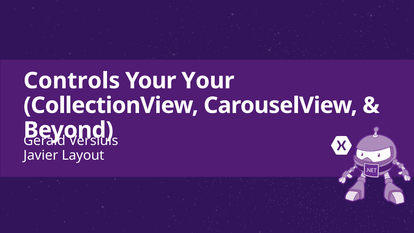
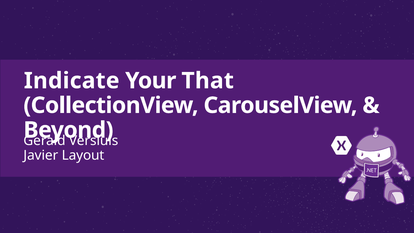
Controls: Controls -> Indicate (72, 81)
Your Your: Your -> That (208, 81)
